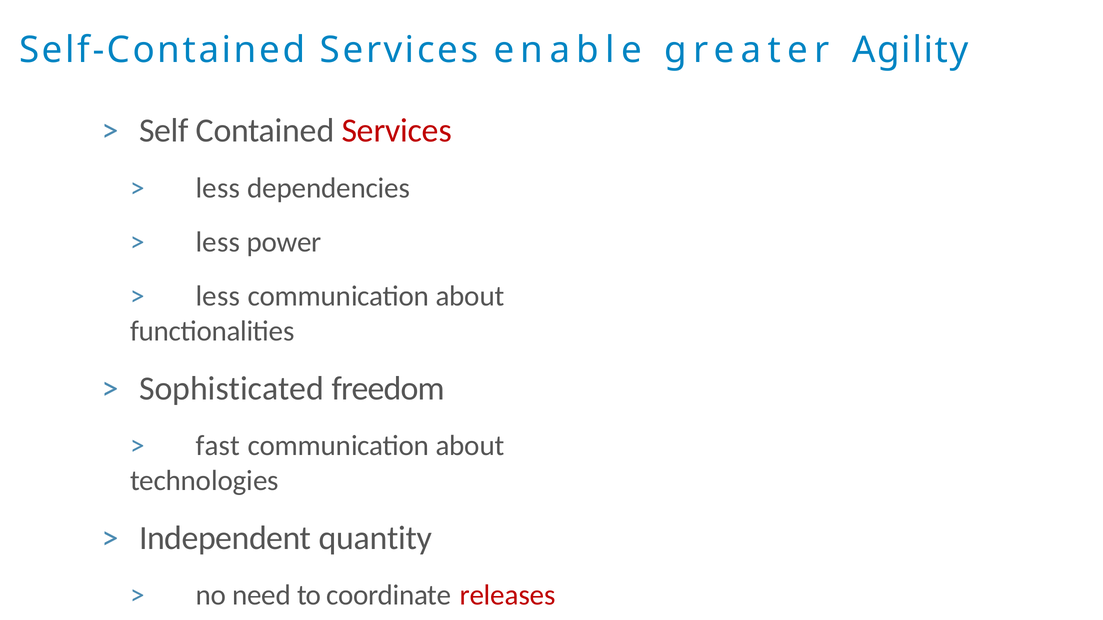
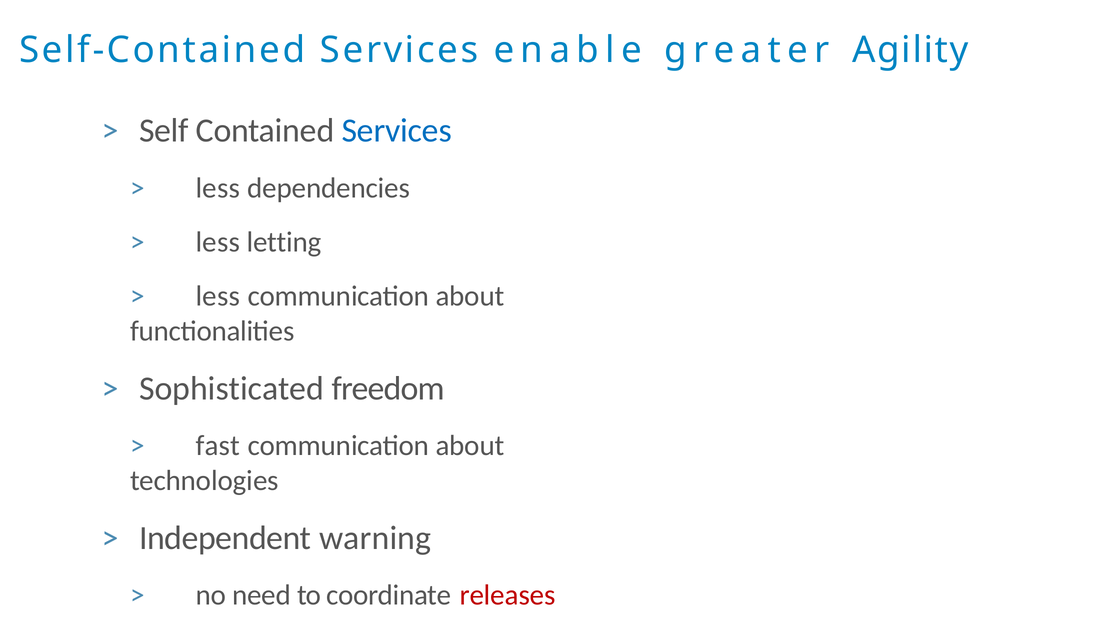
Services colour: red -> blue (397, 131)
power: power -> letting (284, 242)
quantity: quantity -> warning (375, 538)
